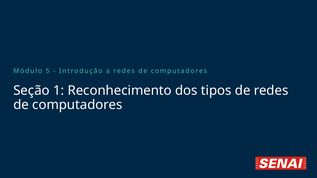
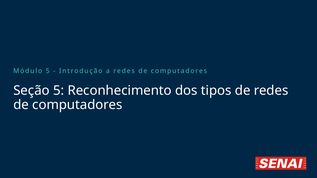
Seção 1: 1 -> 5 (59, 91)
